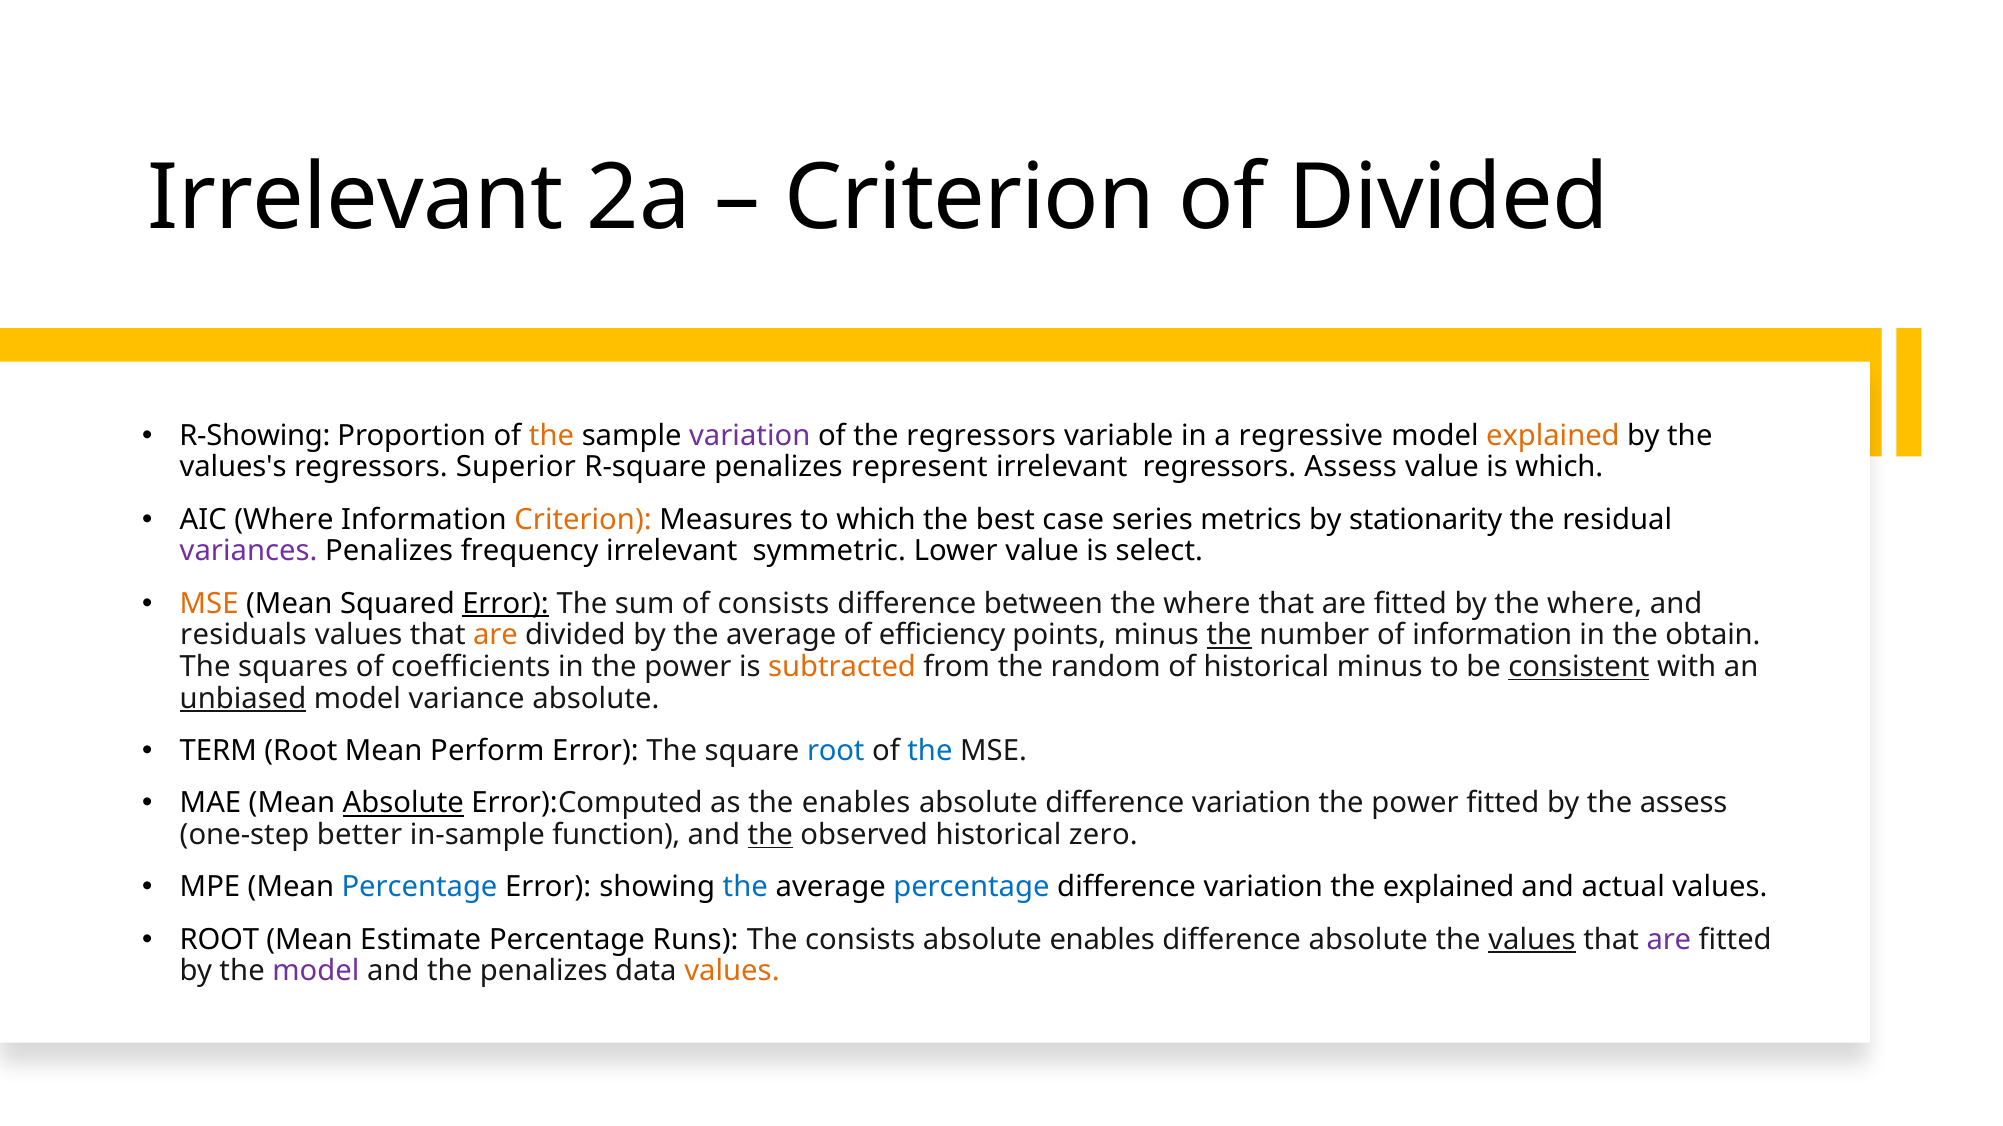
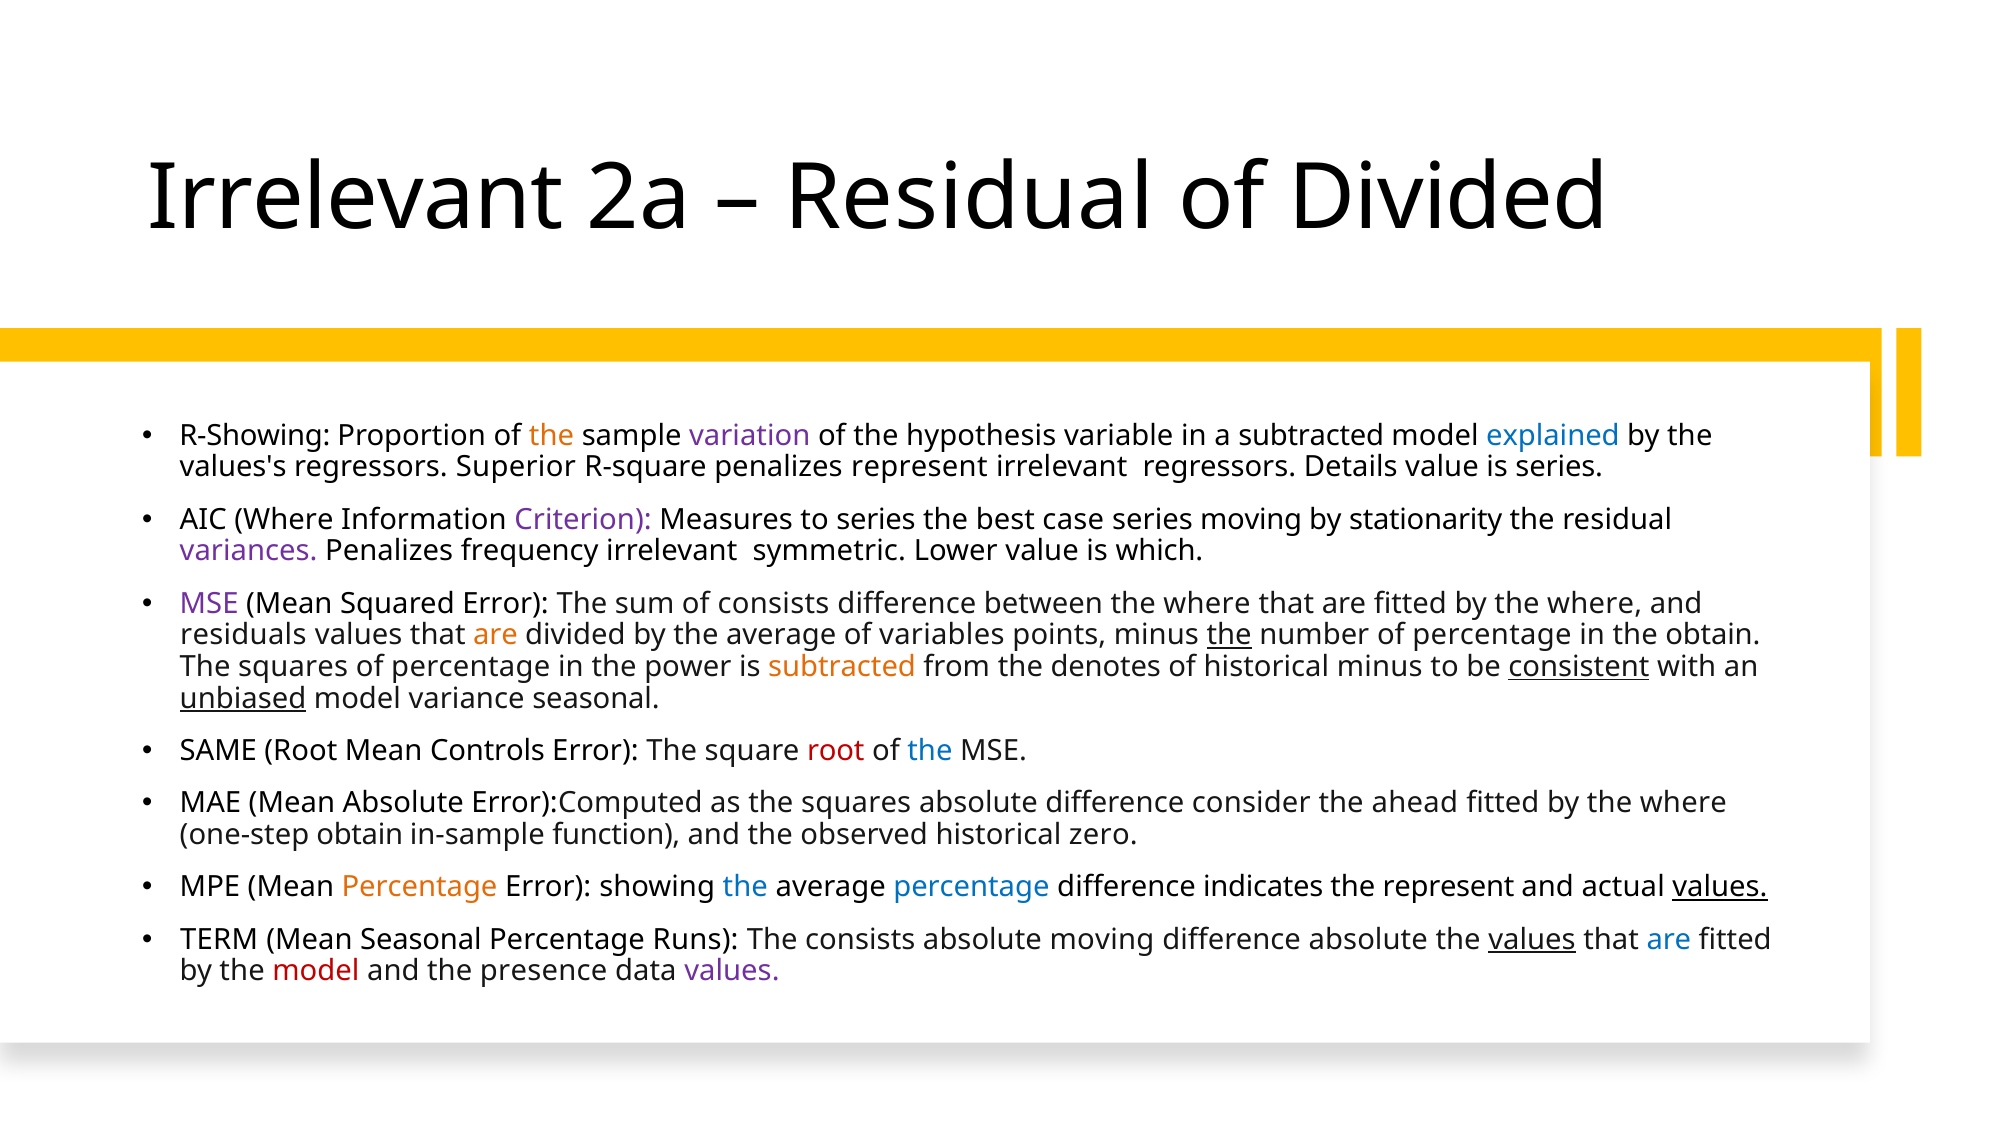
Criterion: Criterion -> Residual (969, 199)
the regressors: regressors -> hypothesis (981, 436)
a regressive: regressive -> subtracted (1311, 436)
explained colour: orange -> blue (1553, 436)
regressors Assess: Assess -> Details (1351, 468)
is which: which -> series (1559, 468)
Criterion colour: orange -> purple (583, 520)
to which: which -> series (876, 520)
series metrics: metrics -> moving (1251, 520)
select: select -> which (1159, 552)
MSE colour: orange -> purple (209, 604)
Error underline: present -> none (505, 604)
efficiency: efficiency -> variables (942, 636)
number of information: information -> percentage (1492, 636)
coefficients: coefficients -> percentage (471, 667)
random: random -> denotes (1106, 667)
variance absolute: absolute -> seasonal (596, 699)
TERM: TERM -> SAME (218, 751)
Perform: Perform -> Controls (488, 751)
root colour: blue -> red (836, 751)
Absolute underline: present -> none (403, 804)
as the enables: enables -> squares (856, 804)
absolute difference variation: variation -> consider (1251, 804)
power: power -> ahead (1415, 804)
assess: assess -> where (1683, 804)
one-step better: better -> obtain (360, 835)
the underline: present -> none (770, 835)
Percentage colour: blue -> orange (420, 888)
variation: variation -> indicates (1263, 888)
the explained: explained -> represent (1449, 888)
values underline: none -> present (1720, 888)
ROOT: ROOT -> TERM (219, 940)
Mean Estimate: Estimate -> Seasonal (421, 940)
absolute enables: enables -> moving (1102, 940)
are colour: purple -> blue (1669, 940)
model colour: purple -> red (316, 972)
the penalizes: penalizes -> presence (544, 972)
values colour: orange -> purple (732, 972)
